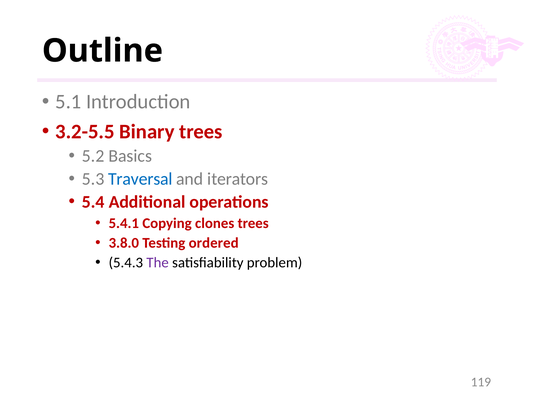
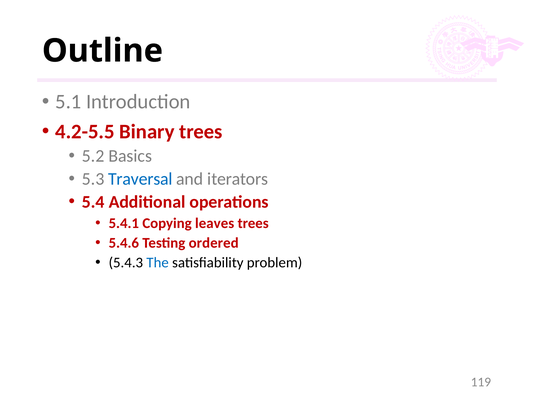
3.2-5.5: 3.2-5.5 -> 4.2-5.5 (85, 131)
clones: clones -> leaves (215, 223)
3.8.0: 3.8.0 -> 5.4.6 (124, 243)
The colour: purple -> blue (158, 262)
